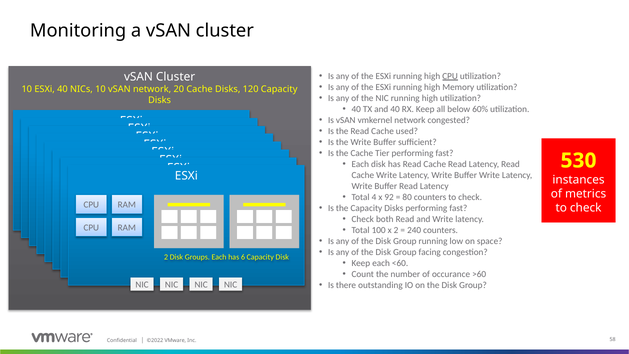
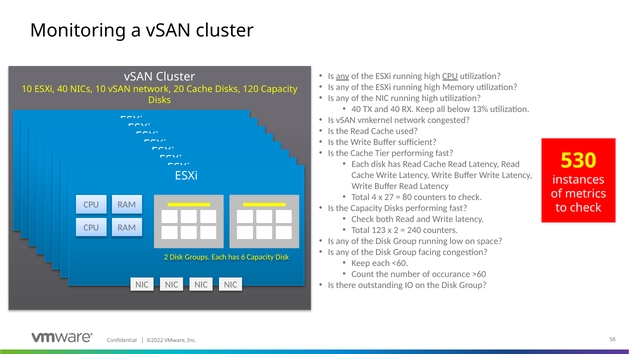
any underline: none -> present (343, 76)
60%: 60% -> 13% (480, 109)
92: 92 -> 27 (389, 197)
100: 100 -> 123 (379, 230)
